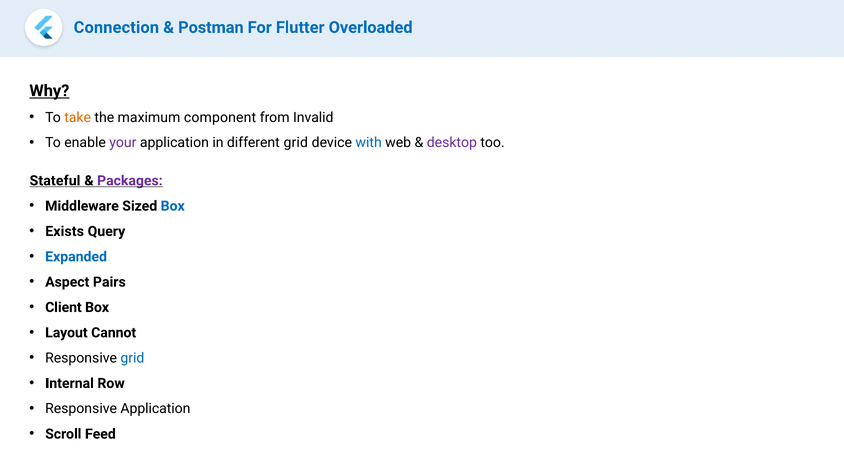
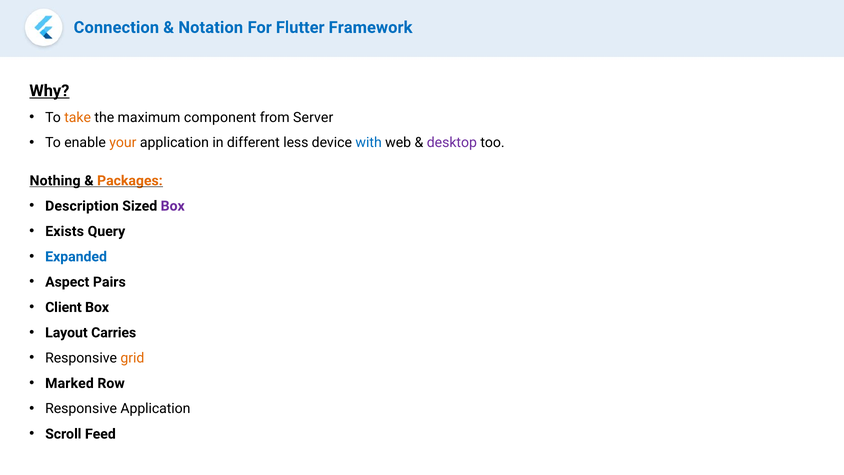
Postman: Postman -> Notation (211, 27)
Overloaded: Overloaded -> Framework (371, 27)
Invalid: Invalid -> Server (313, 117)
your colour: purple -> orange (123, 143)
different grid: grid -> less (296, 143)
Stateful: Stateful -> Nothing (55, 181)
Packages colour: purple -> orange (130, 181)
Middleware: Middleware -> Description (82, 206)
Box colour: blue -> purple (173, 206)
Cannot: Cannot -> Carries (114, 332)
grid colour: blue -> orange (132, 358)
Internal: Internal -> Marked (69, 383)
